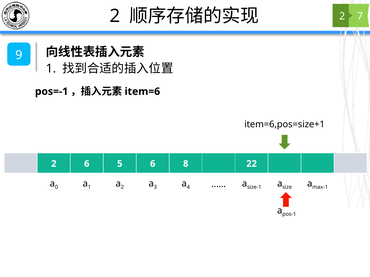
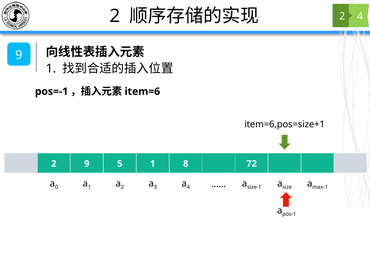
7: 7 -> 4 (360, 16)
6: 6 -> 9 (87, 164)
5 6: 6 -> 1 (153, 164)
22: 22 -> 72 (252, 164)
